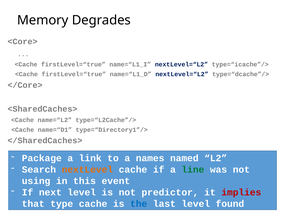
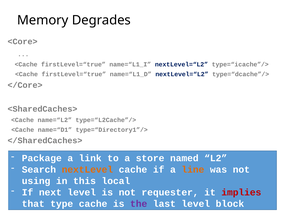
names: names -> store (150, 158)
line colour: green -> orange (193, 169)
event: event -> local (116, 181)
predictor: predictor -> requester (170, 192)
the colour: blue -> purple (139, 204)
found: found -> block (230, 204)
